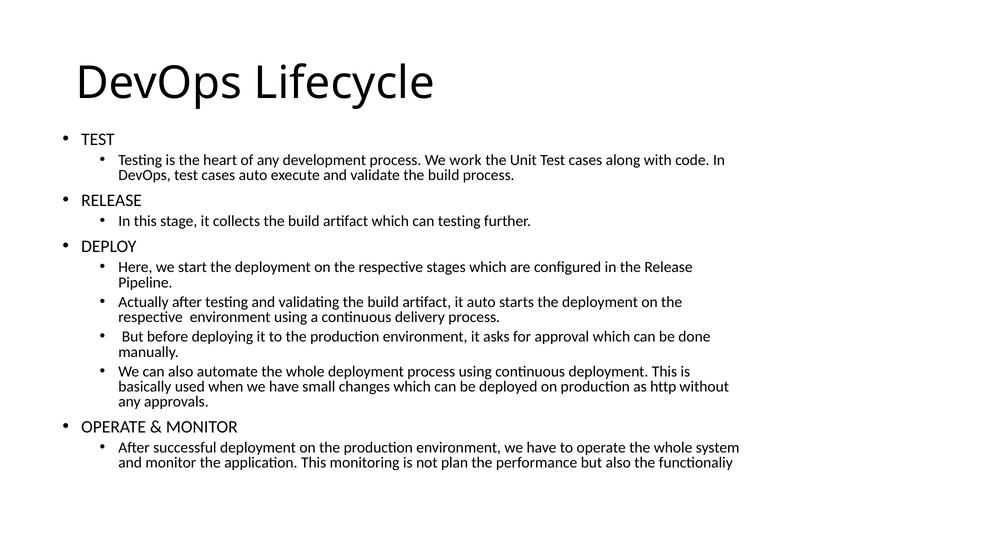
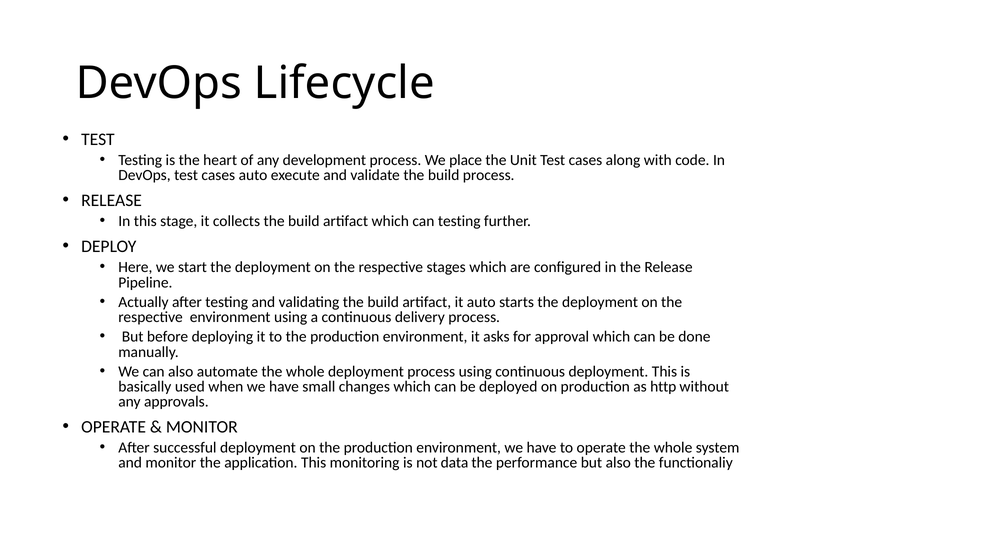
work: work -> place (466, 160)
plan: plan -> data (455, 463)
